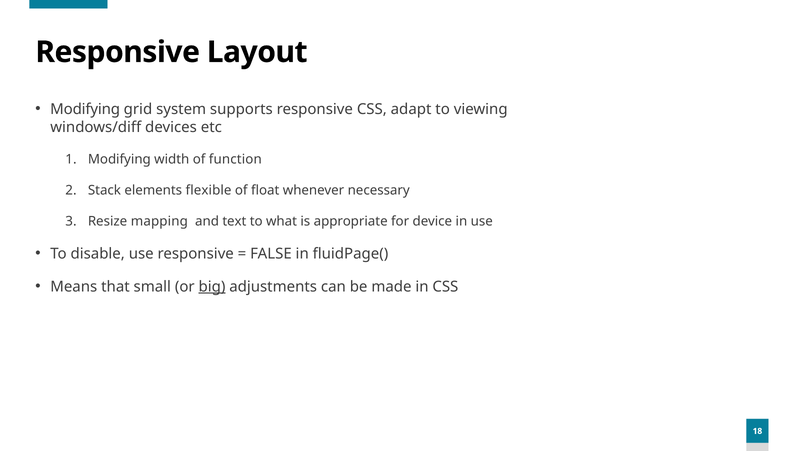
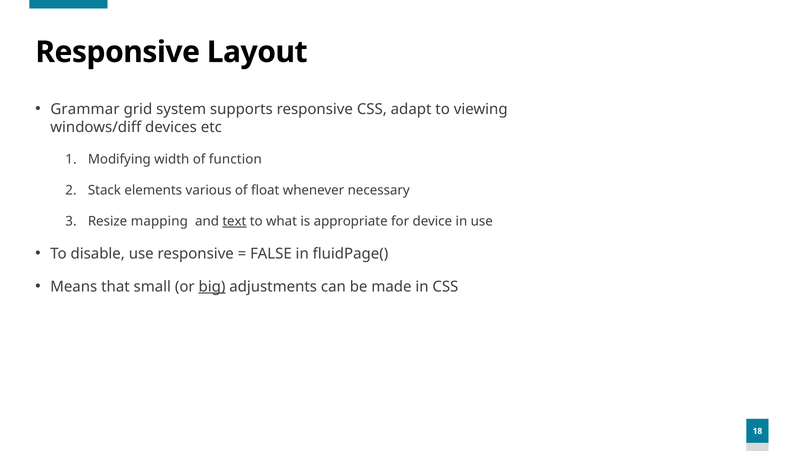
Modifying: Modifying -> Grammar (85, 109)
flexible: flexible -> various (209, 190)
text underline: none -> present (234, 221)
